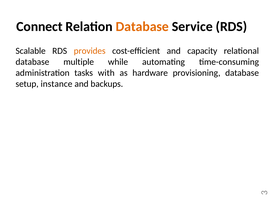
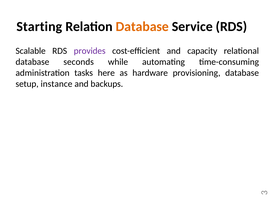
Connect: Connect -> Starting (39, 27)
provides colour: orange -> purple (90, 51)
multiple: multiple -> seconds (79, 62)
with: with -> here (106, 73)
